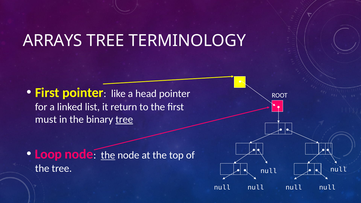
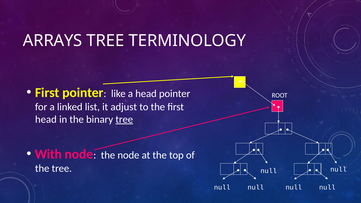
return: return -> adjust (124, 107)
must: must -> head (46, 119)
Loop: Loop -> With (48, 154)
the underline: present -> none (108, 155)
